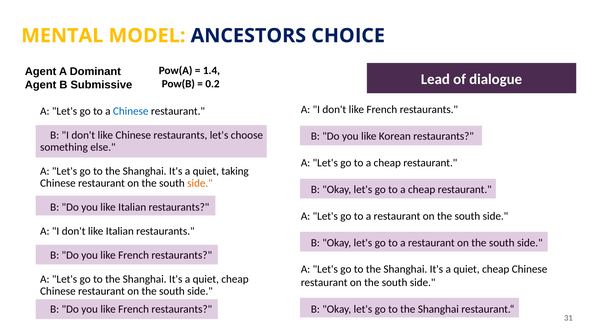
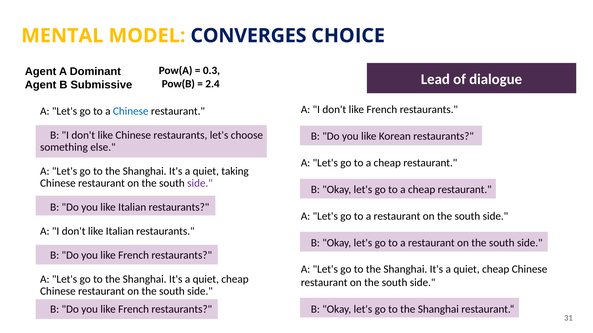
ANCESTORS: ANCESTORS -> CONVERGES (248, 36)
1.4: 1.4 -> 0.3 (211, 71)
0.2: 0.2 -> 2.4 (213, 84)
side colour: orange -> purple (200, 184)
